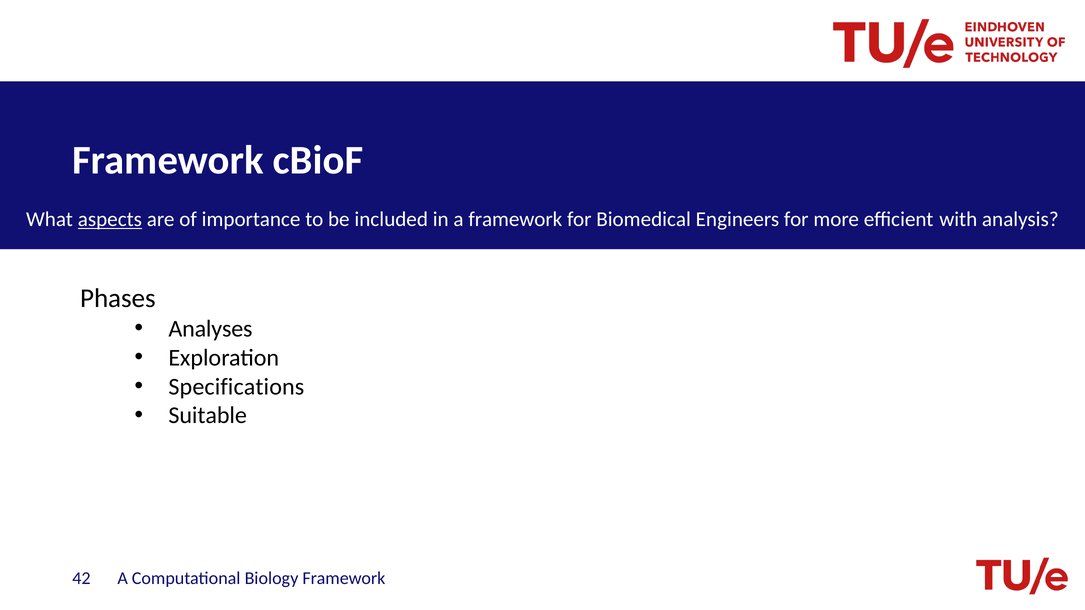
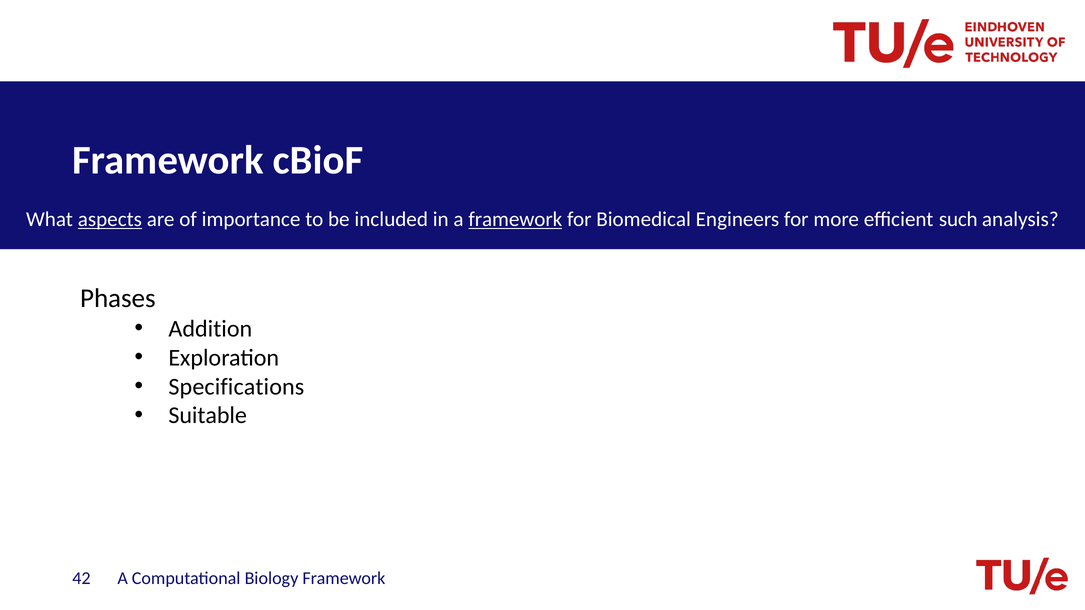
framework underline: none -> present (515, 220)
with: with -> such (958, 220)
Analyses: Analyses -> Addition (210, 329)
